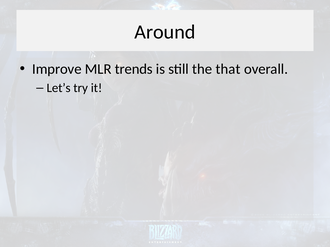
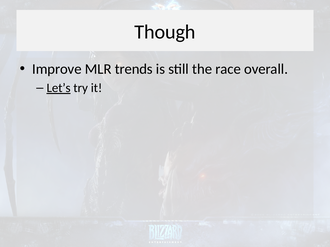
Around: Around -> Though (165, 32)
that: that -> race (228, 69)
Let’s underline: none -> present (59, 88)
